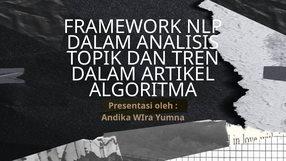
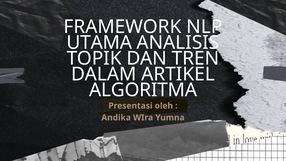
DALAM: DALAM -> UTAMA (99, 43)
